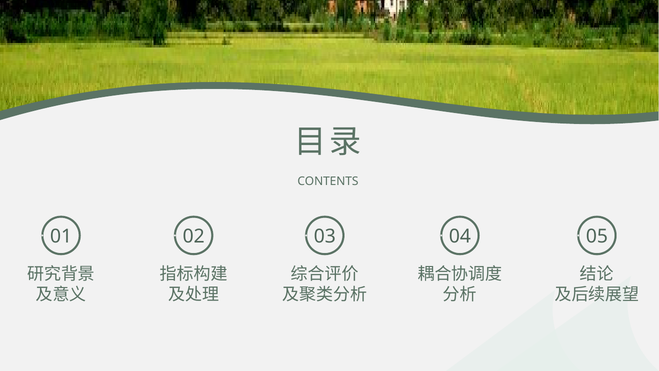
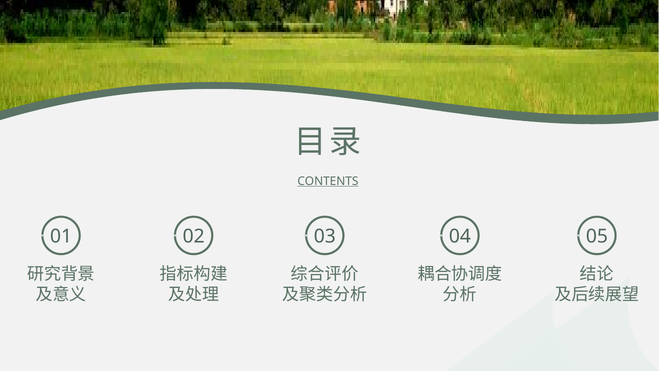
CONTENTS underline: none -> present (328, 181)
